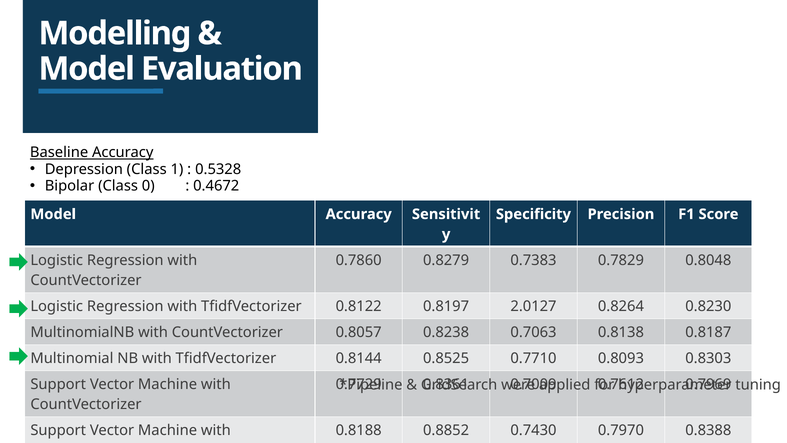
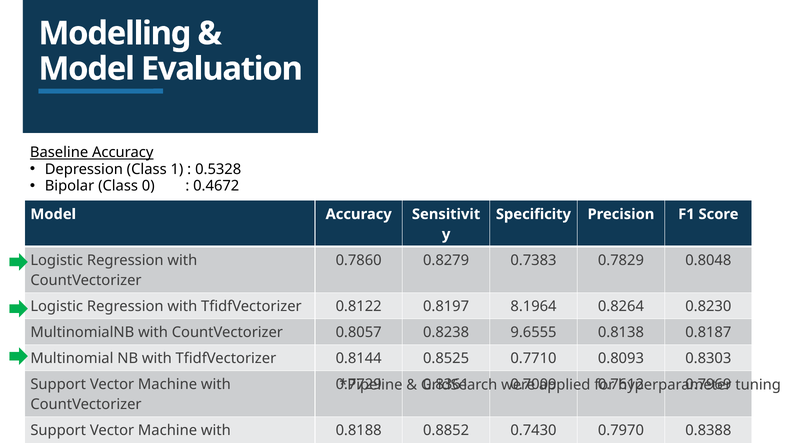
2.0127: 2.0127 -> 8.1964 (534, 306)
0.7063: 0.7063 -> 9.6555 (534, 332)
